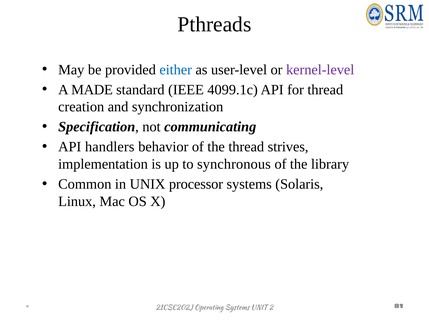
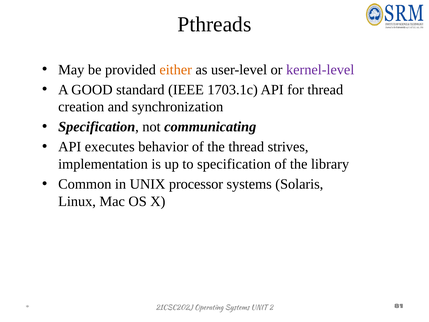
either colour: blue -> orange (176, 70)
MADE: MADE -> GOOD (92, 90)
4099.1c: 4099.1c -> 1703.1c (233, 90)
handlers: handlers -> executes (110, 147)
to synchronous: synchronous -> specification (234, 164)
